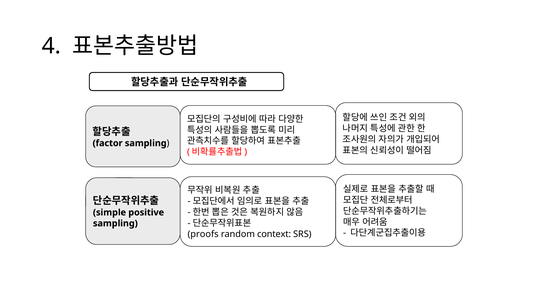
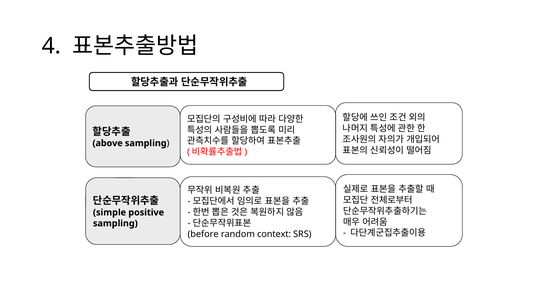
factor: factor -> above (108, 143)
proofs: proofs -> before (203, 234)
